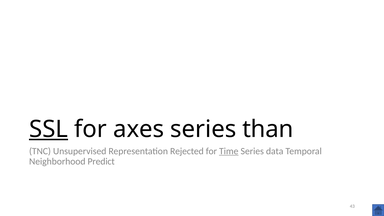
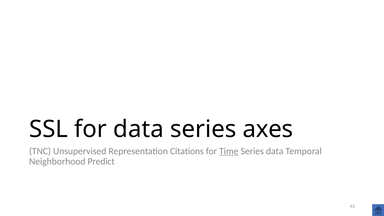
SSL underline: present -> none (49, 129)
for axes: axes -> data (138, 129)
than: than -> axes (268, 129)
Rejected: Rejected -> Citations (187, 151)
